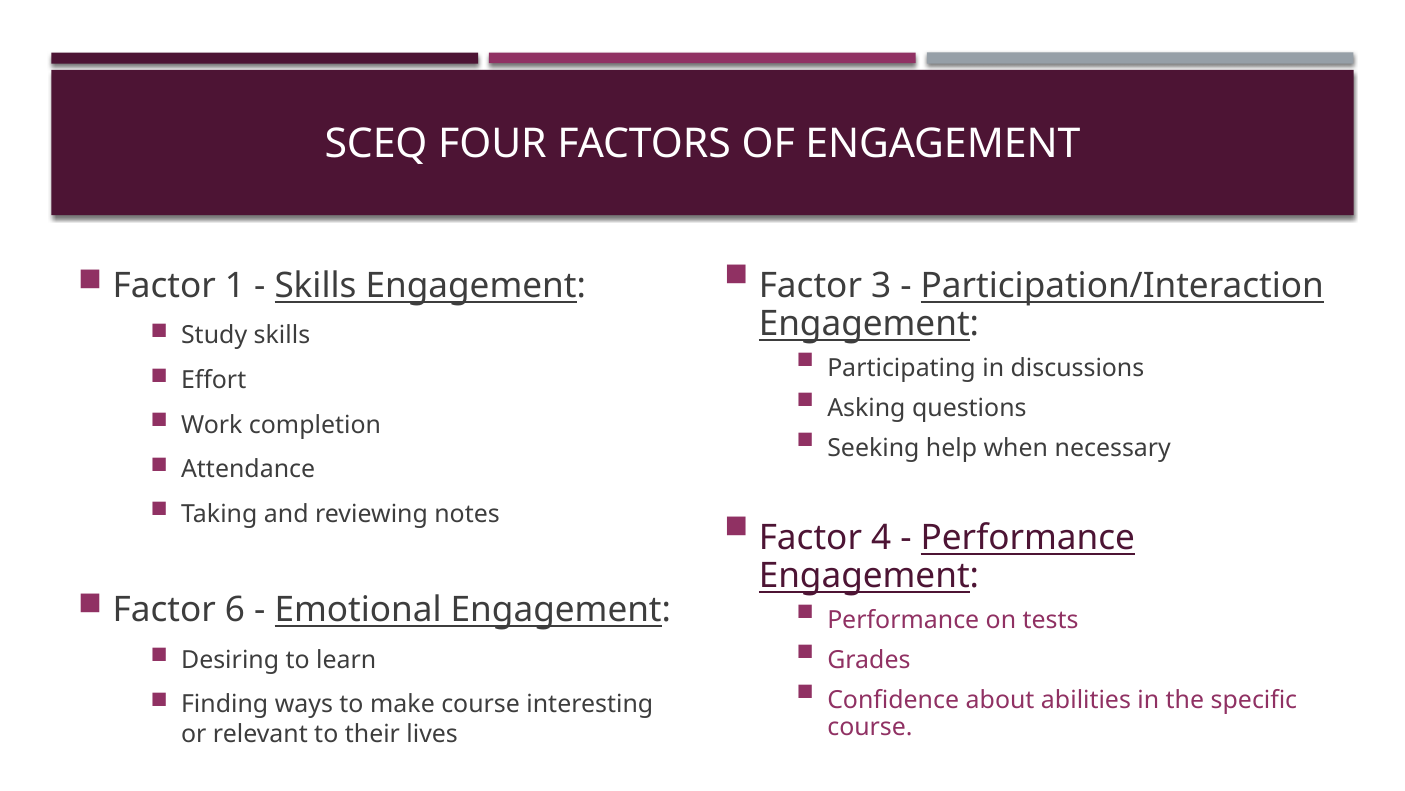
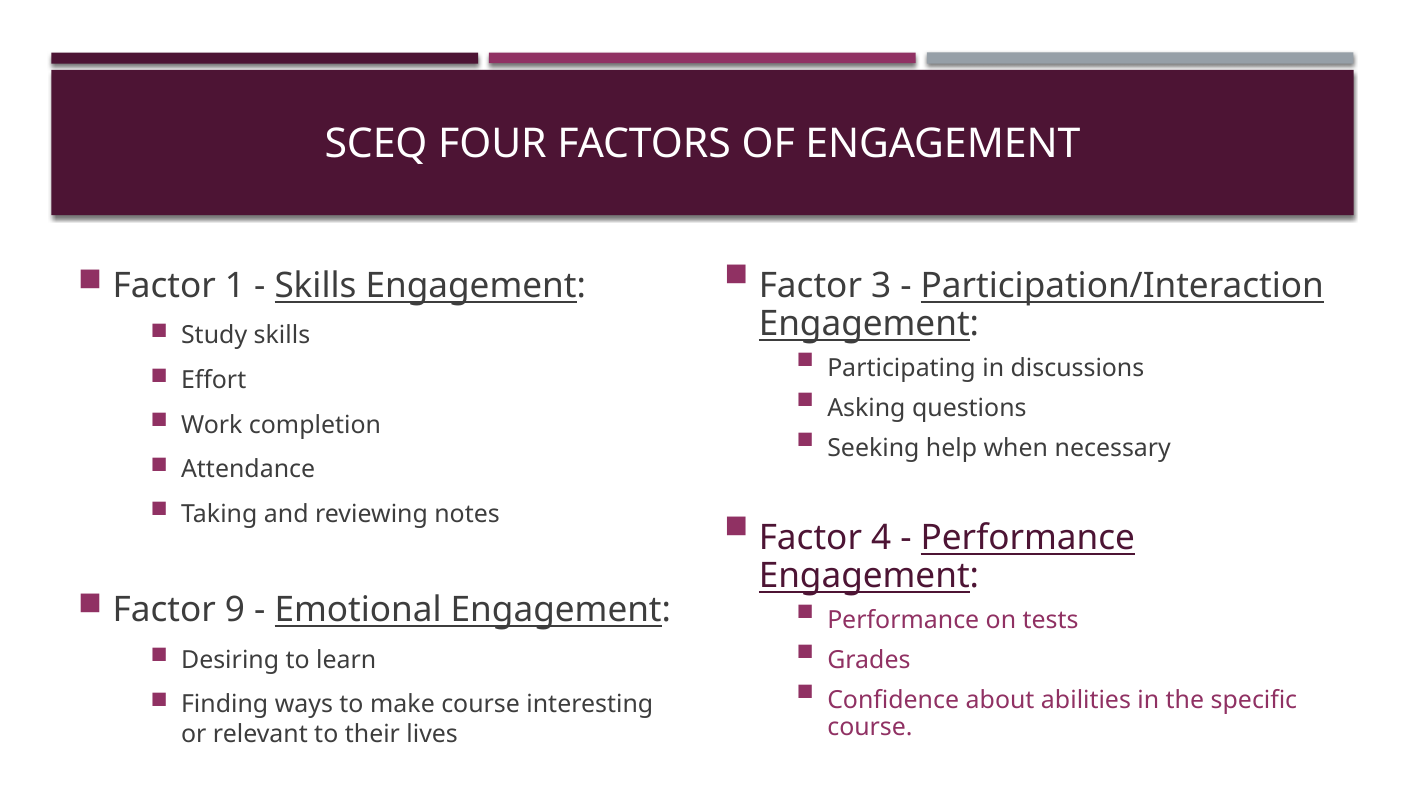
6: 6 -> 9 (235, 609)
